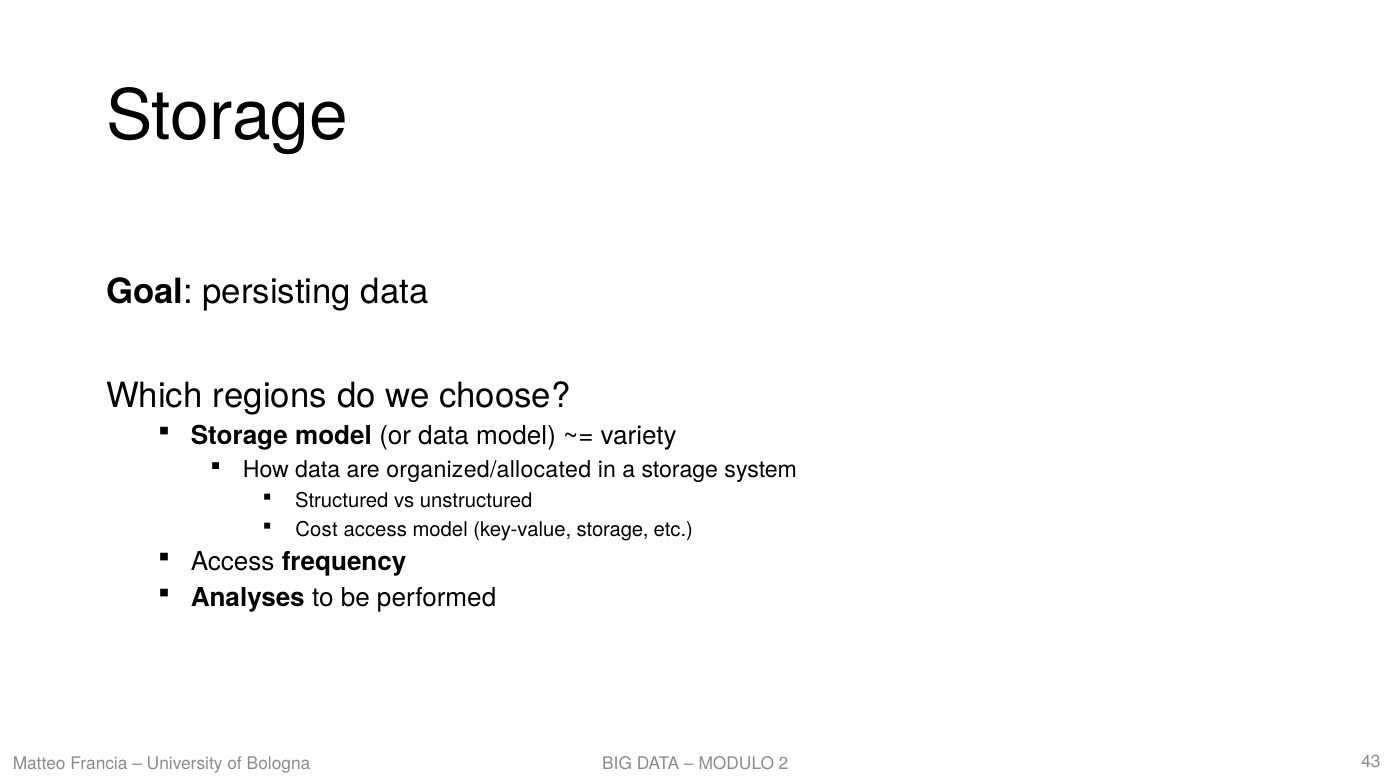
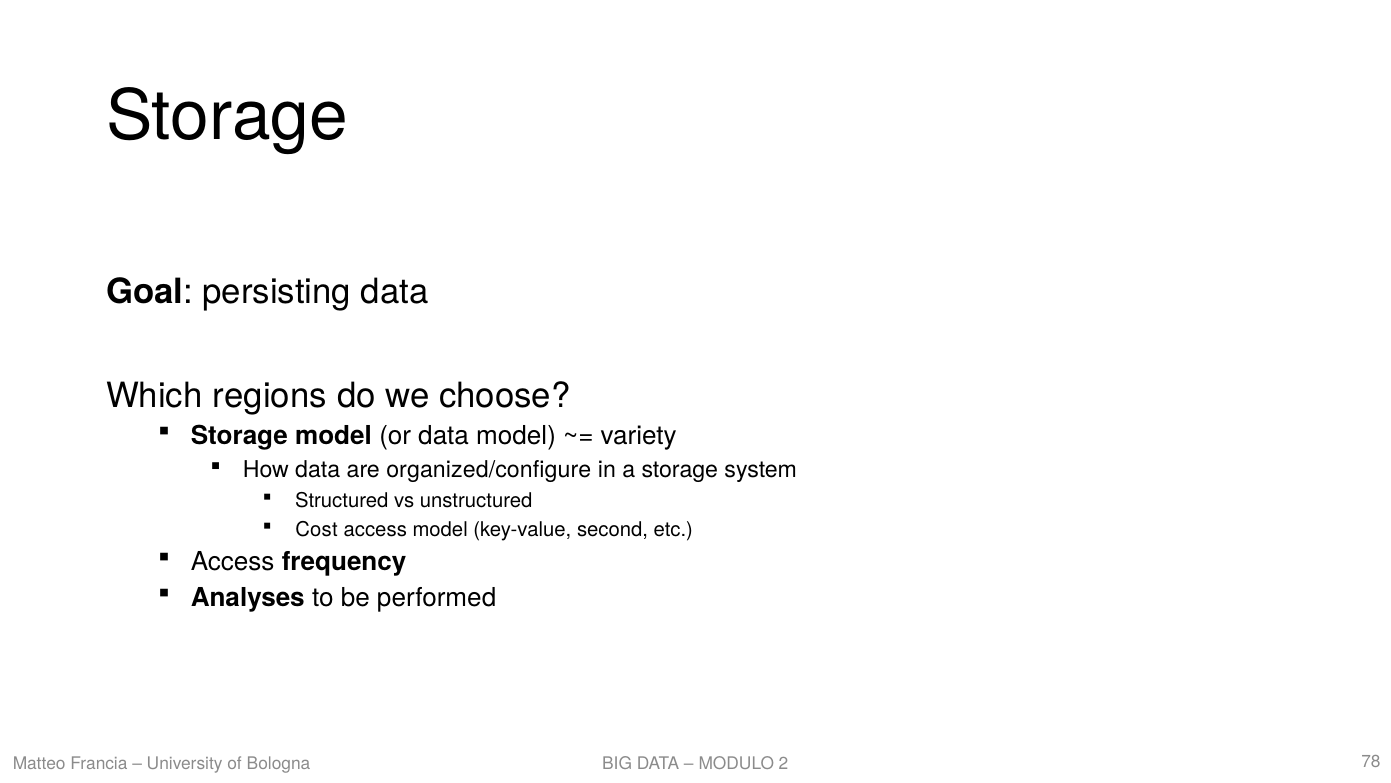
organized/allocated: organized/allocated -> organized/configure (489, 470)
key-value storage: storage -> second (613, 530)
43: 43 -> 78 (1371, 761)
